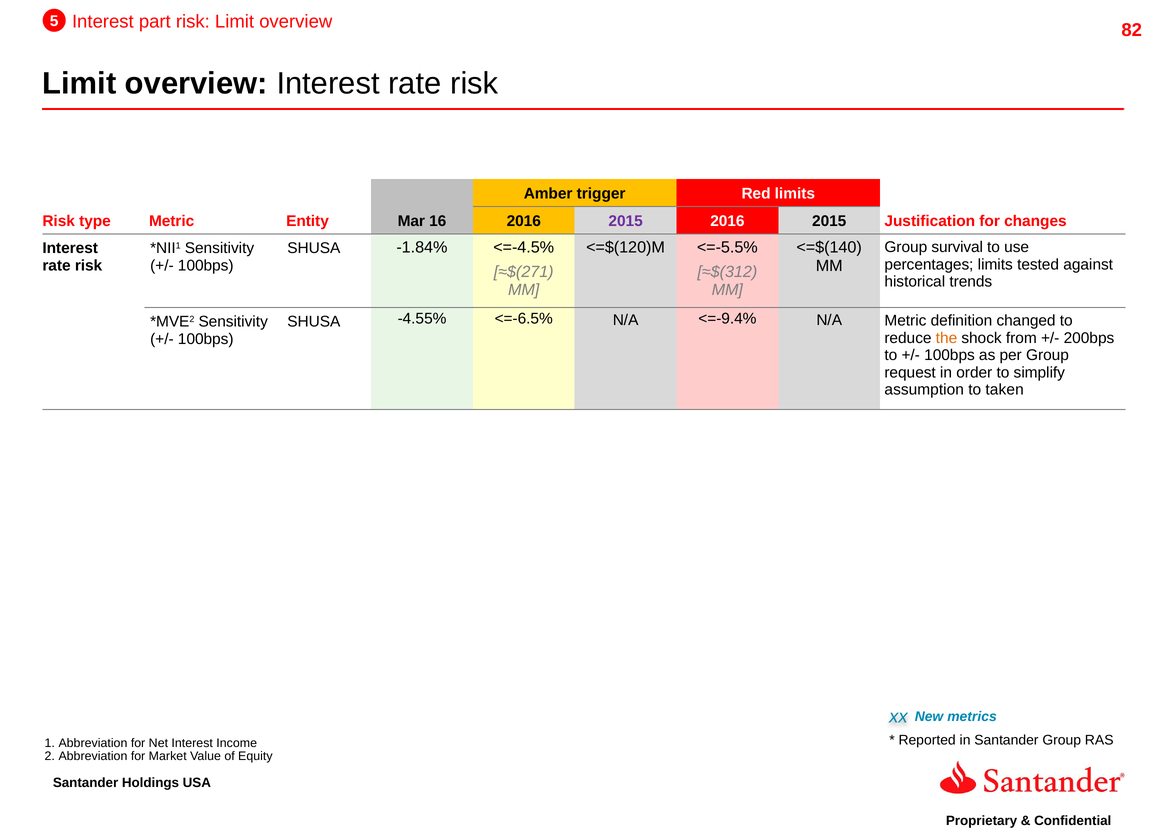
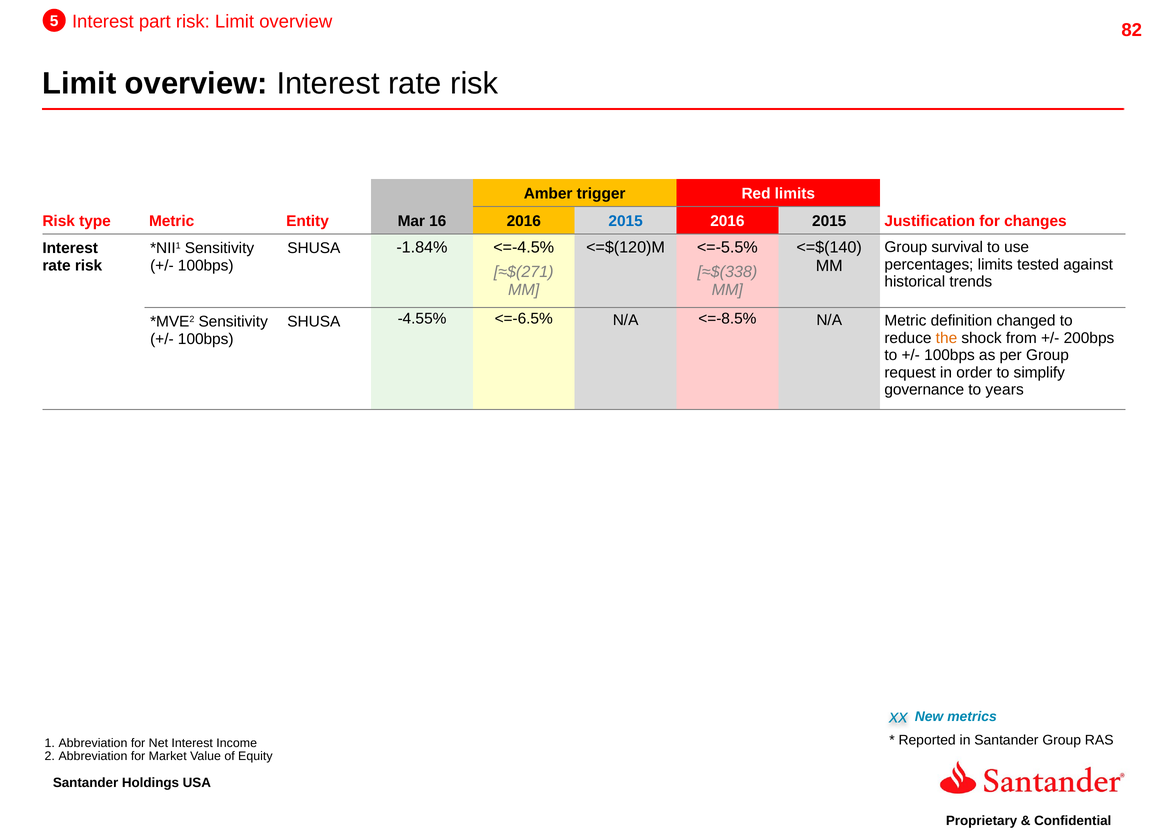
2015 colour: purple -> blue (626, 221)
≈$(312: ≈$(312 -> ≈$(338 (727, 272)
<=-9.4%: <=-9.4% -> <=-8.5% (727, 318)
assumption: assumption -> governance (924, 390)
taken: taken -> years (1005, 390)
